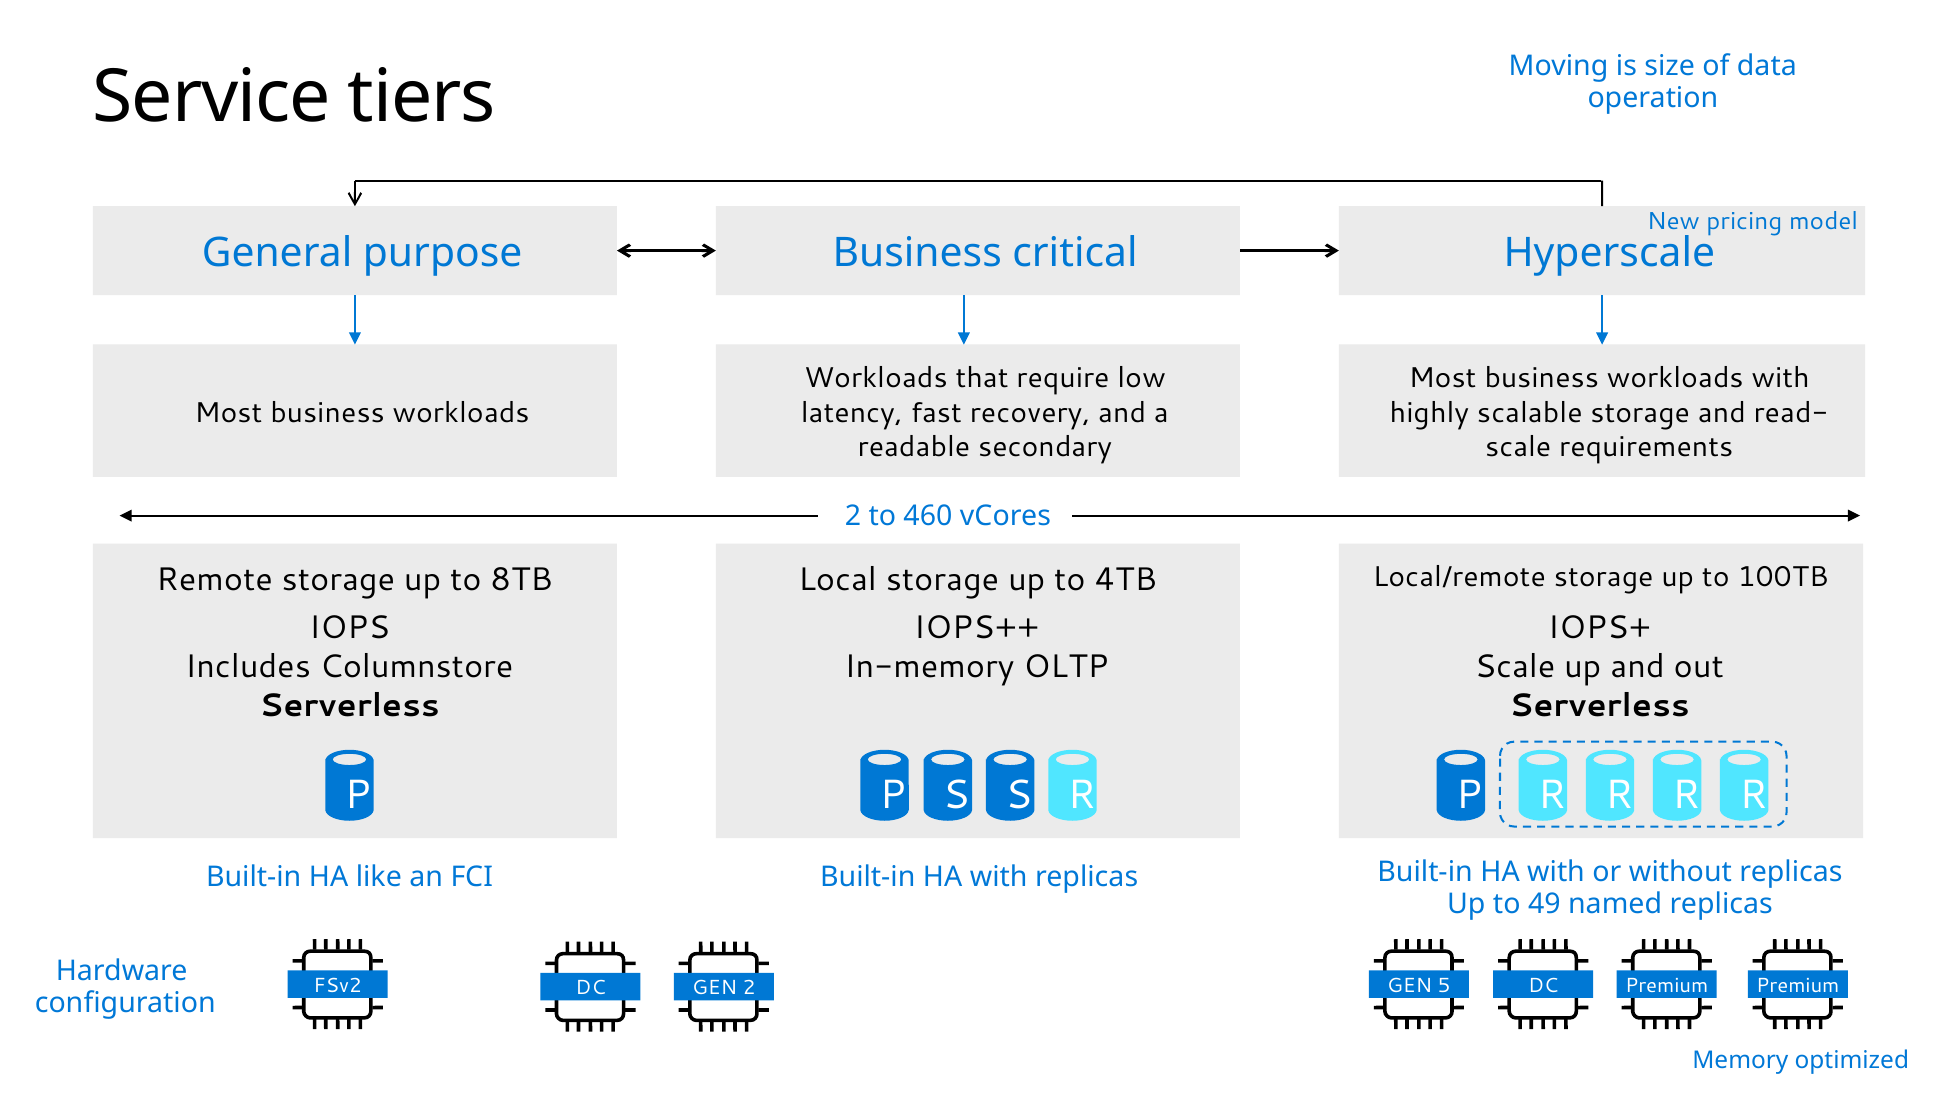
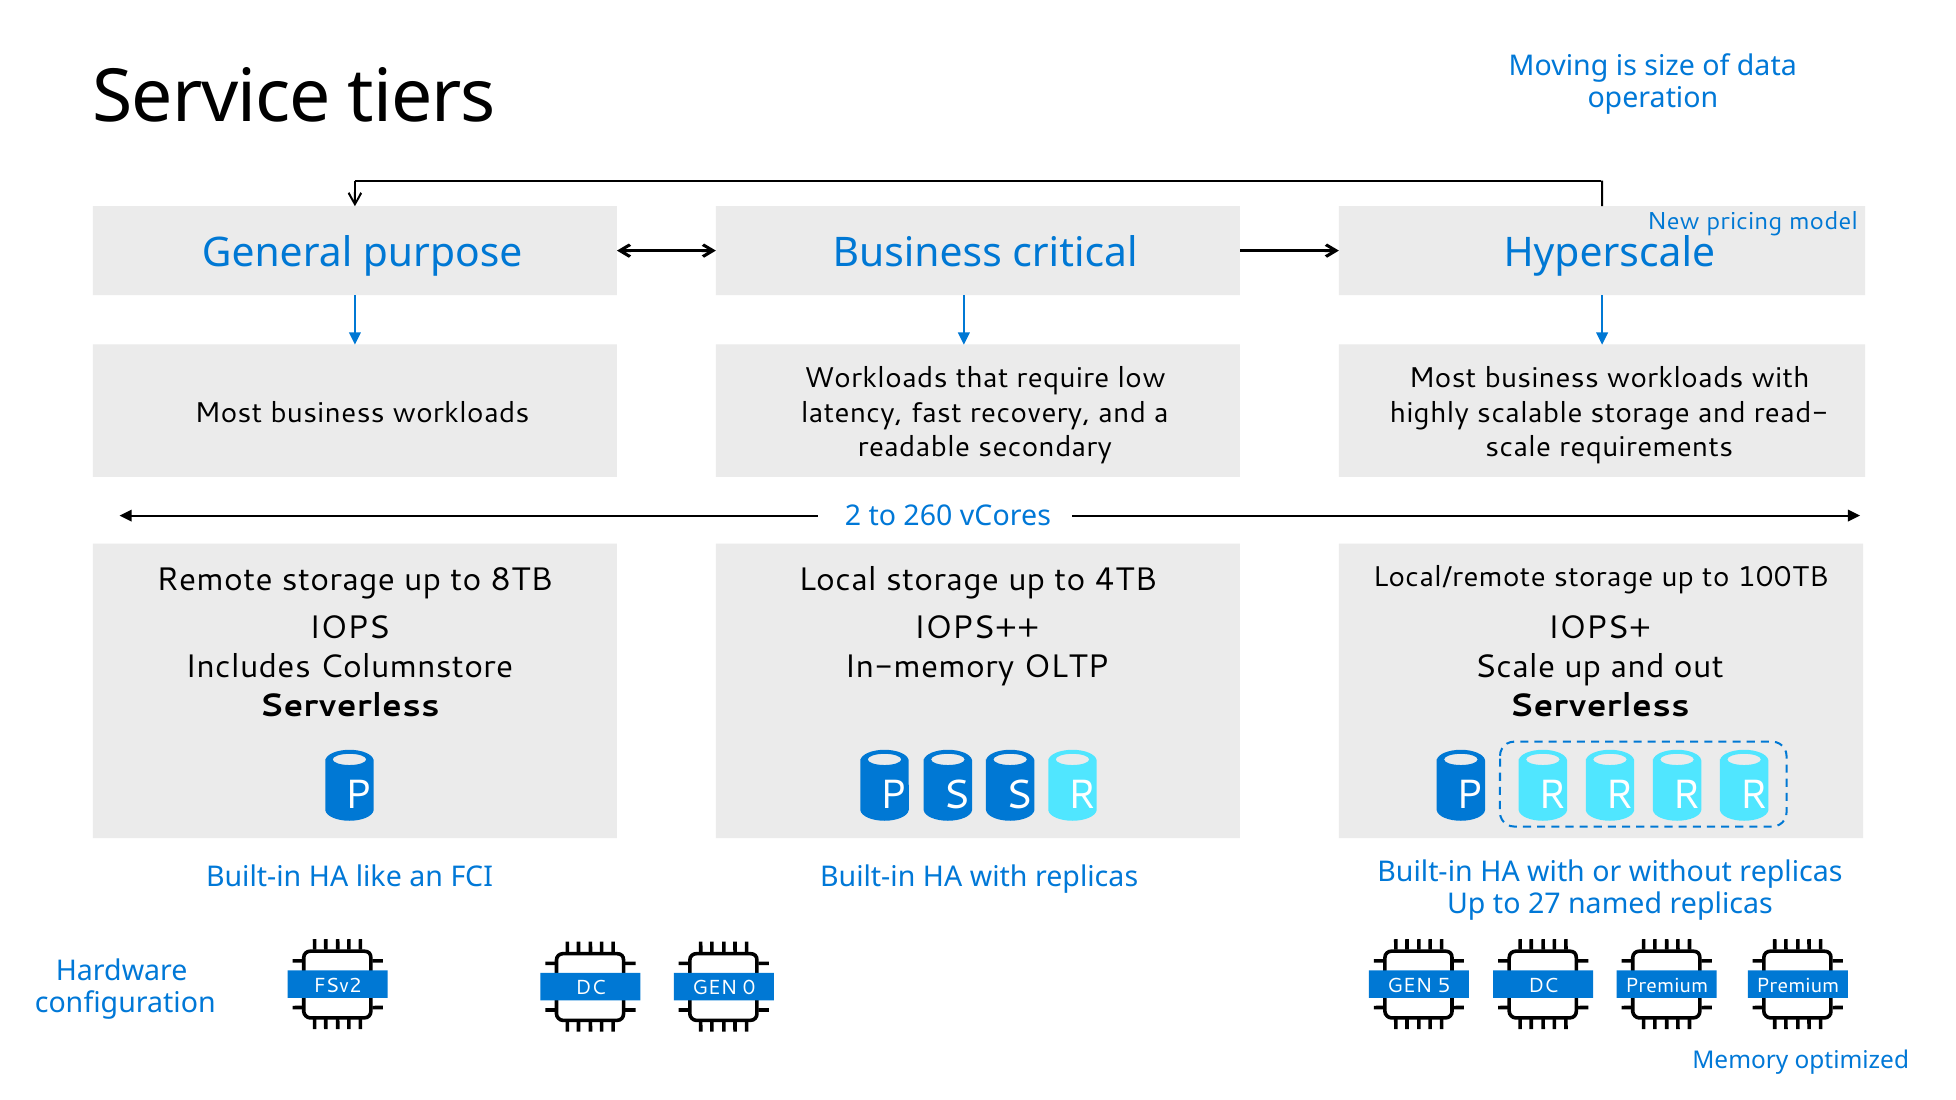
460: 460 -> 260 (928, 516)
49: 49 -> 27 (1544, 905)
GEN 2: 2 -> 0 (749, 988)
